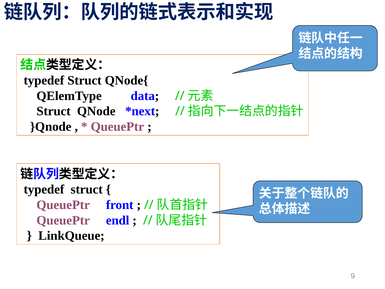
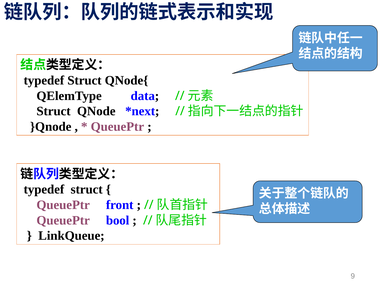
endl: endl -> bool (118, 220)
